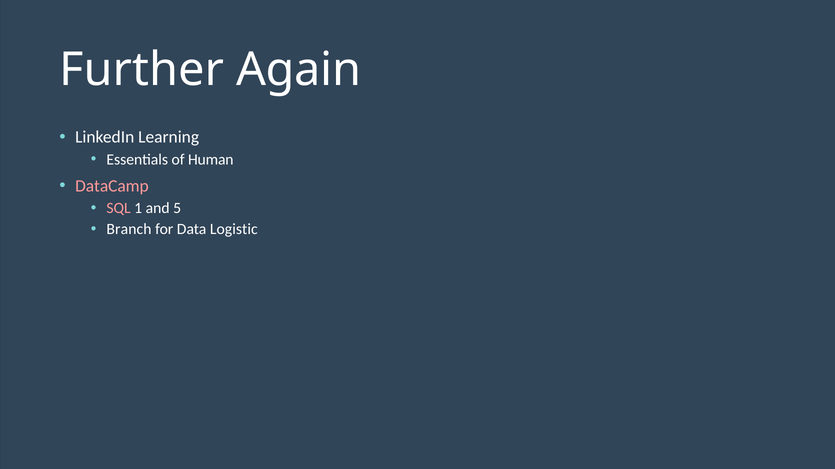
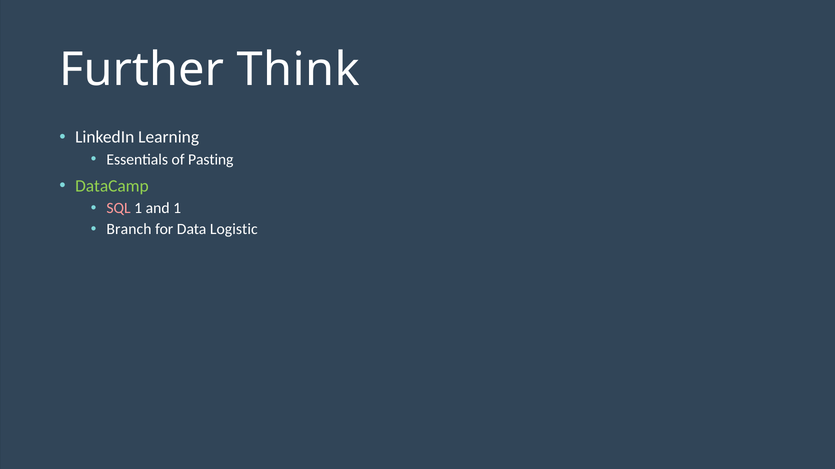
Again: Again -> Think (298, 70)
Human: Human -> Pasting (211, 160)
DataCamp colour: pink -> light green (112, 186)
and 5: 5 -> 1 (177, 208)
